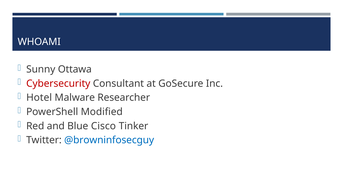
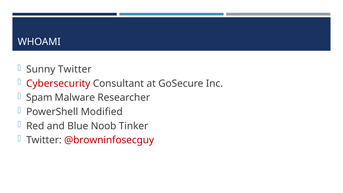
Sunny Ottawa: Ottawa -> Twitter (75, 69)
Hotel: Hotel -> Spam (39, 98)
Cisco: Cisco -> Noob (104, 126)
@browninfosecguy colour: blue -> red (109, 140)
